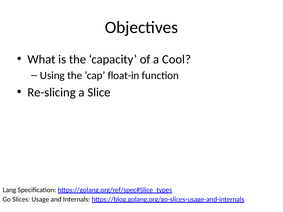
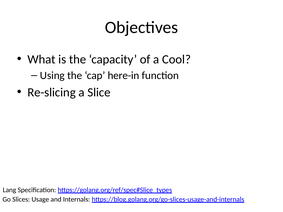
float-in: float-in -> here-in (124, 76)
